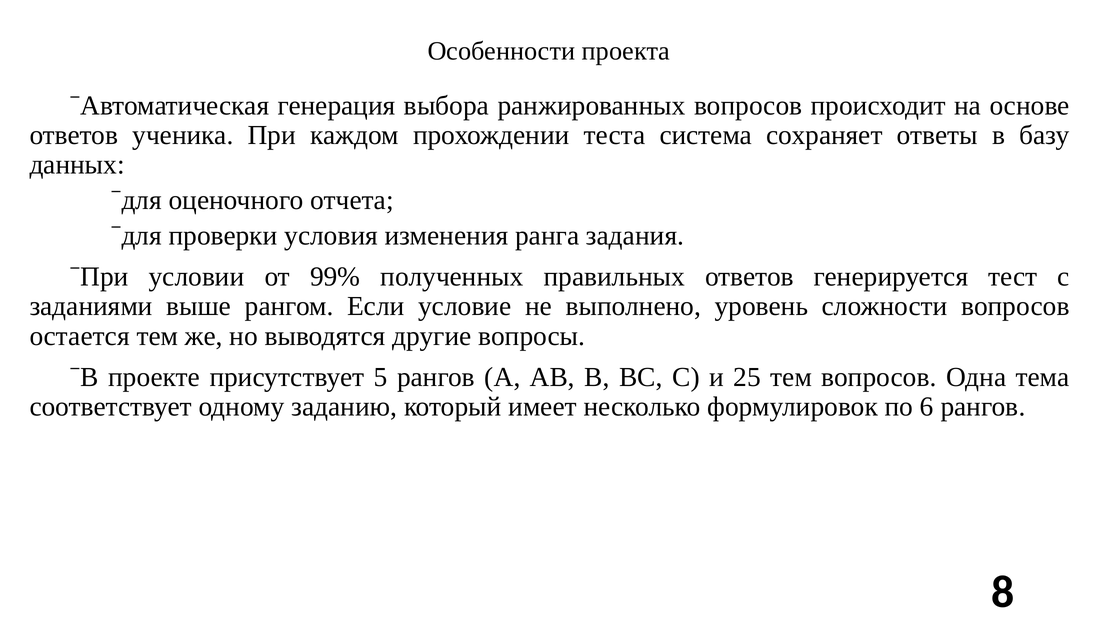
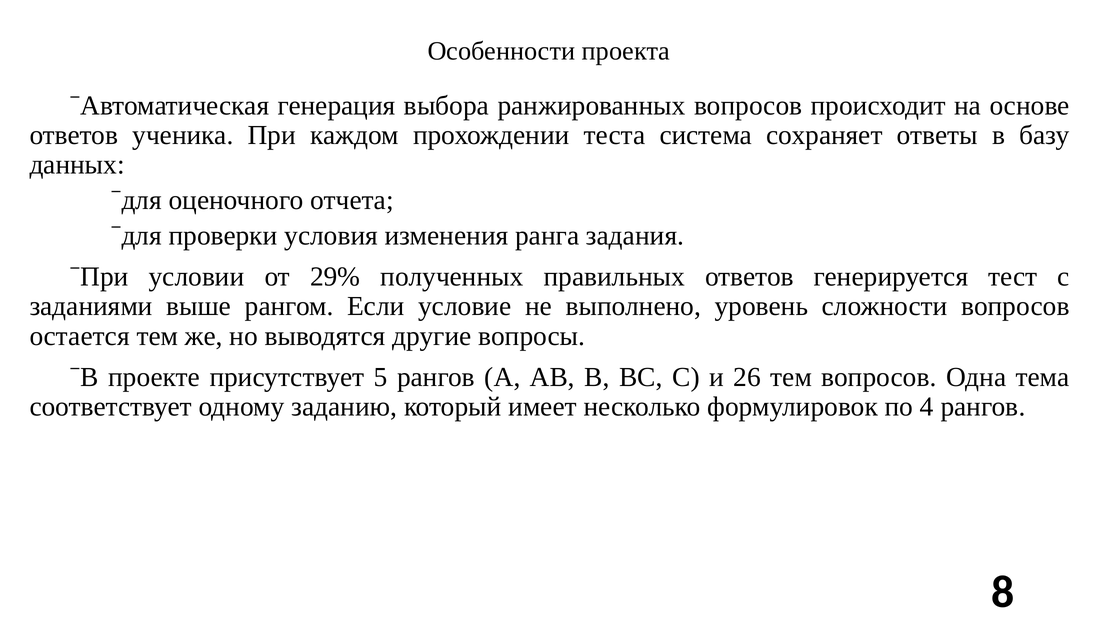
99%: 99% -> 29% (335, 277)
25: 25 -> 26 (747, 377)
6: 6 -> 4 (927, 406)
